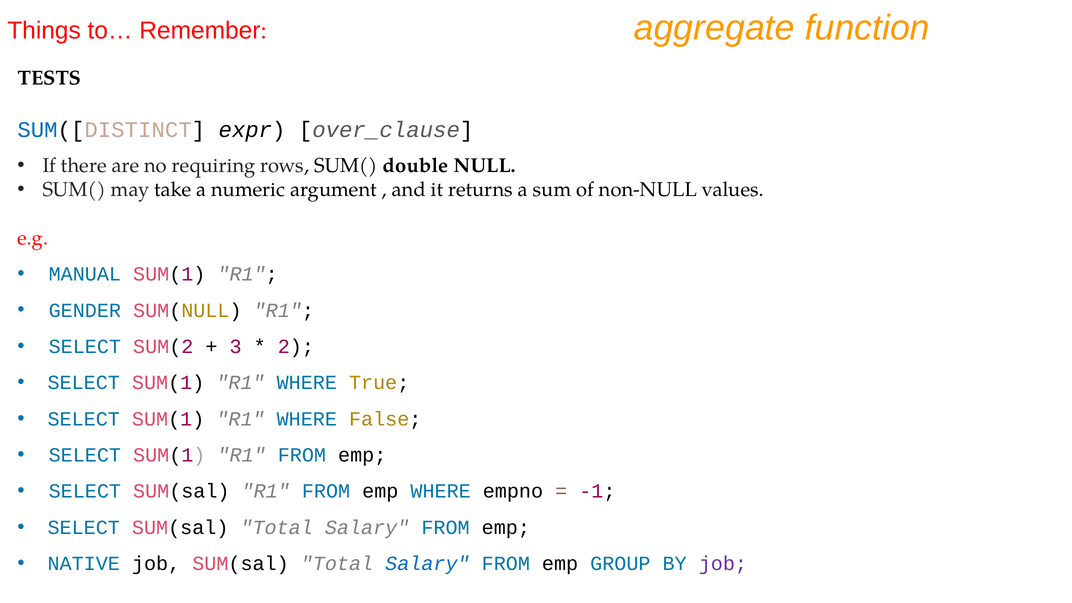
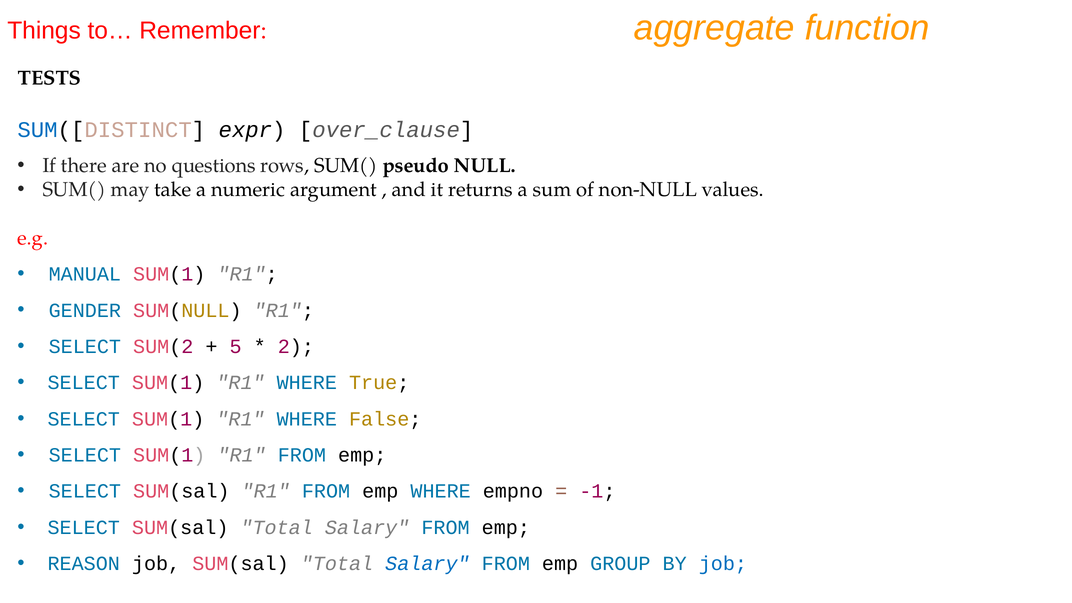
requiring: requiring -> questions (214, 166)
double: double -> pseudo (416, 166)
3: 3 -> 5 (236, 347)
NATIVE: NATIVE -> REASON (84, 564)
job colour: purple -> blue (723, 564)
